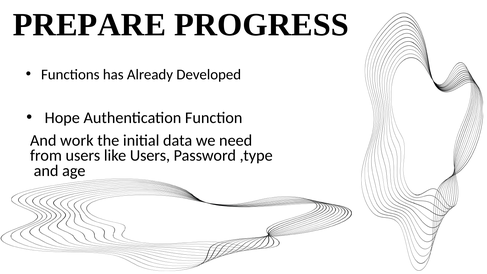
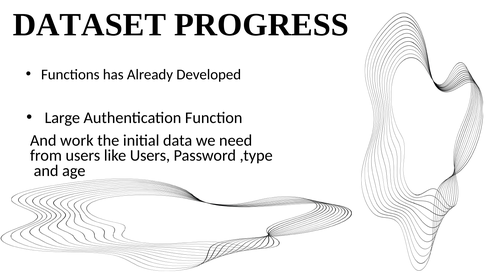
PREPARE: PREPARE -> DATASET (89, 25)
Hope: Hope -> Large (62, 118)
